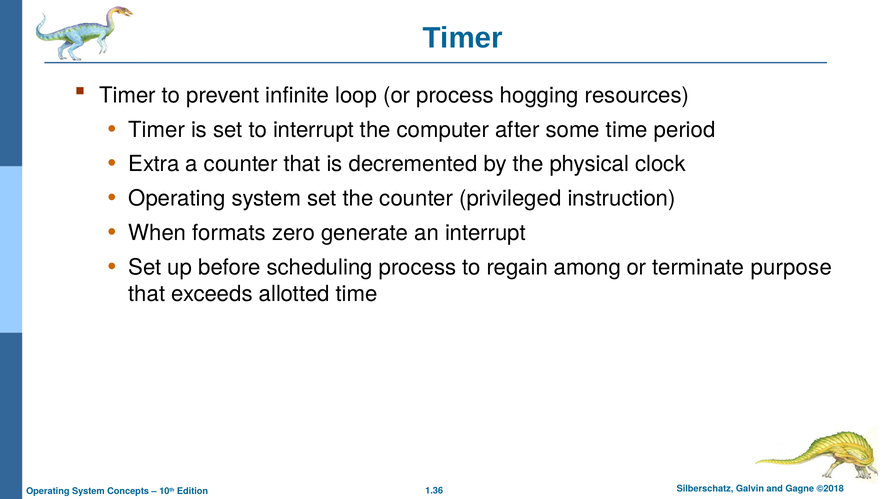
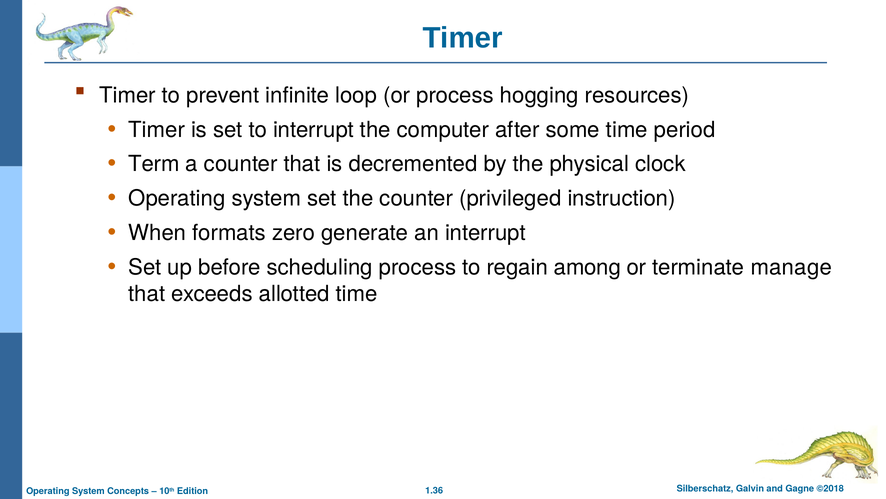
Extra: Extra -> Term (154, 164)
purpose: purpose -> manage (791, 267)
